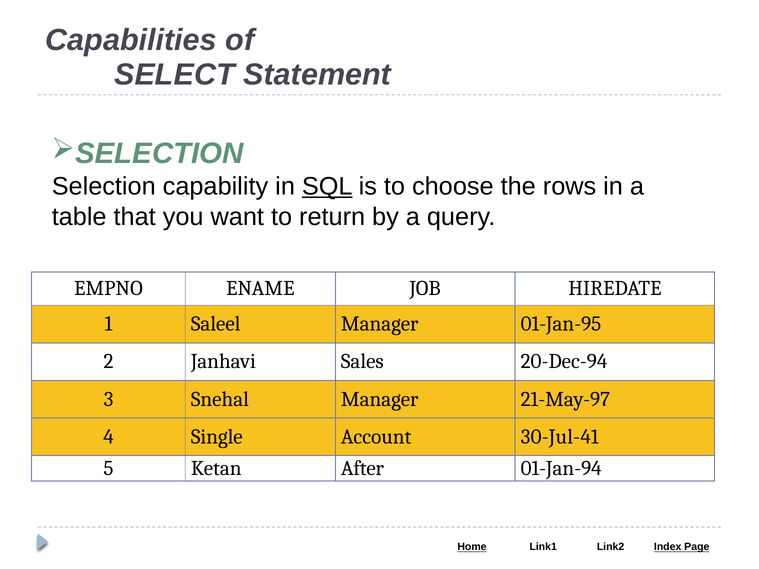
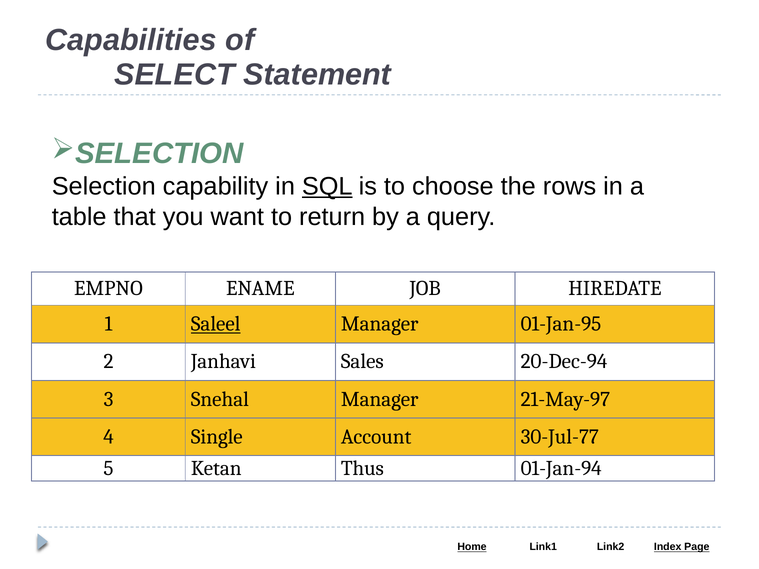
Saleel underline: none -> present (216, 324)
30-Jul-41: 30-Jul-41 -> 30-Jul-77 (560, 437)
After: After -> Thus (362, 468)
